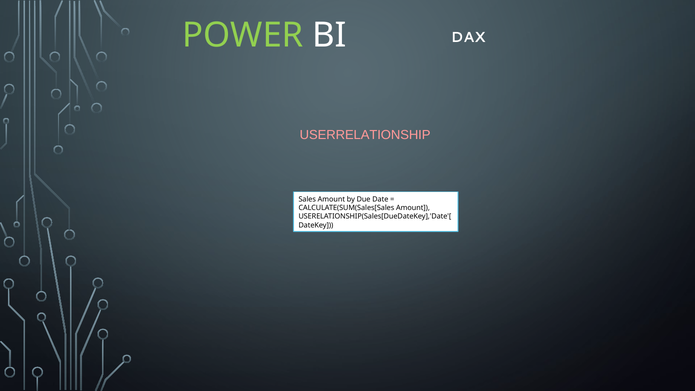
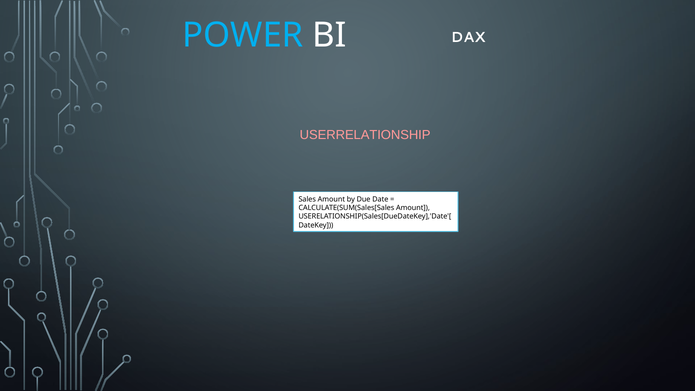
POWER colour: light green -> light blue (243, 35)
